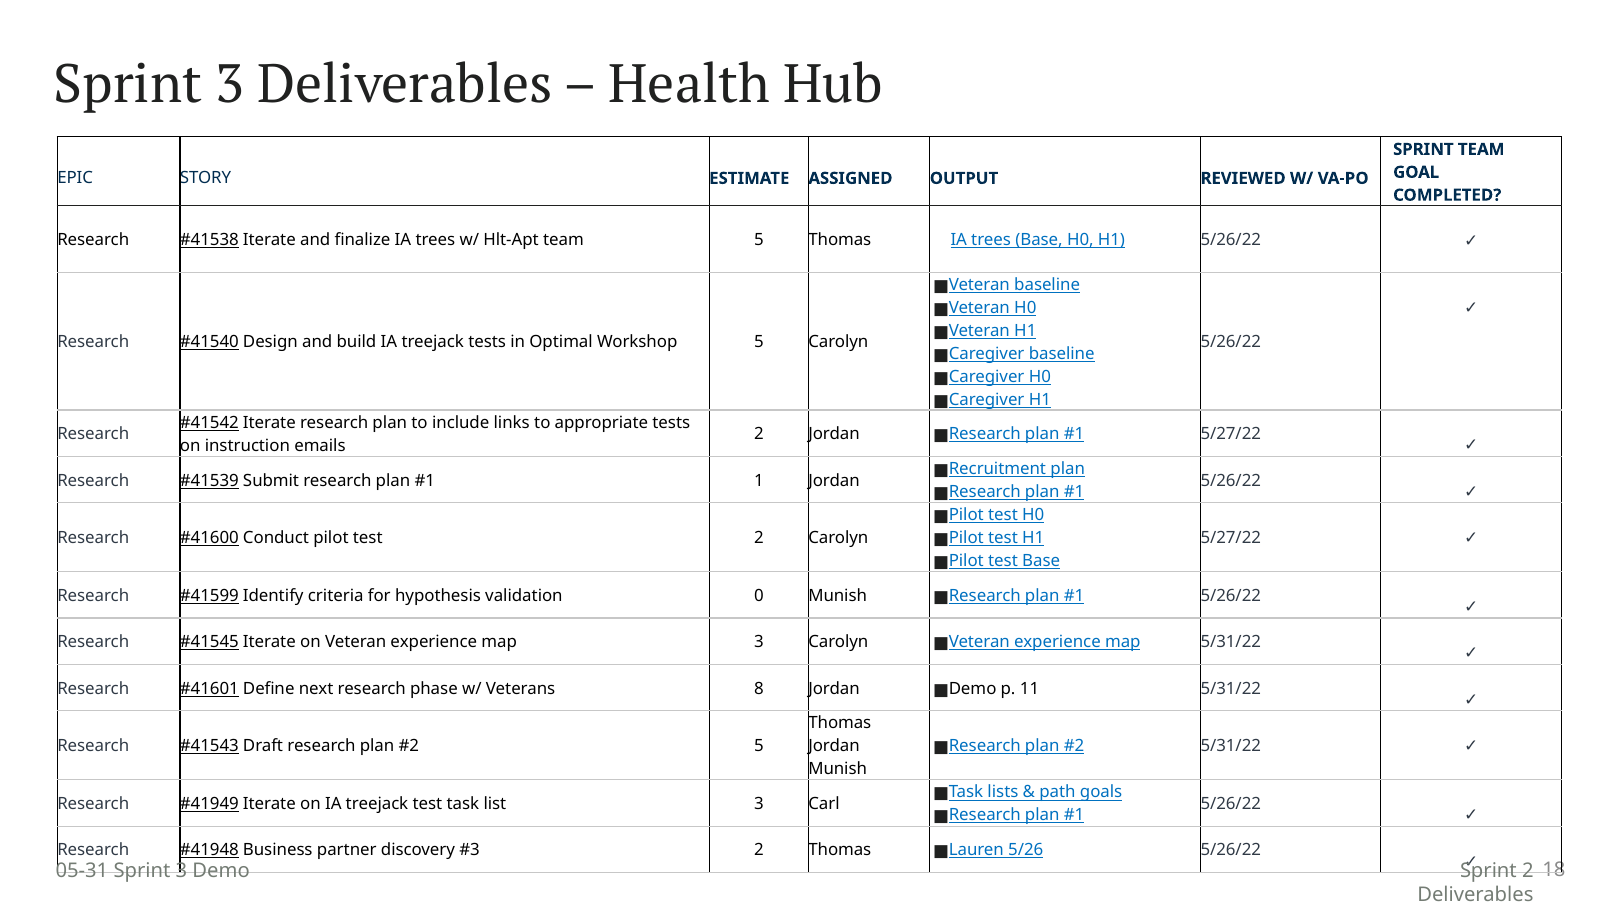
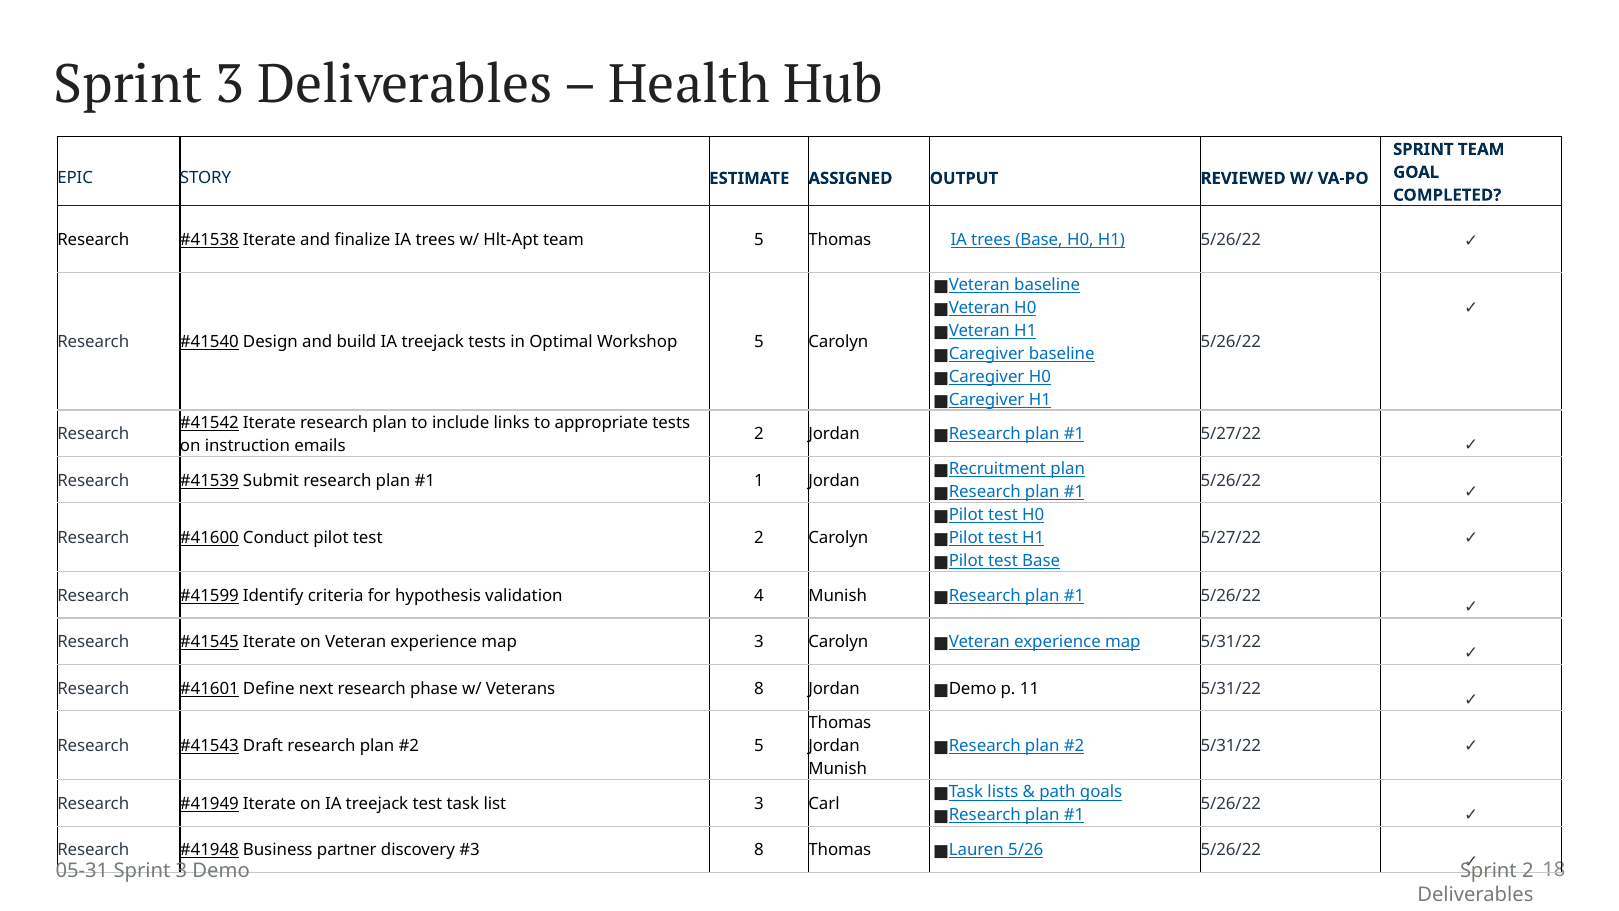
0: 0 -> 4 (759, 596)
2: 2 -> 8 (759, 850)
